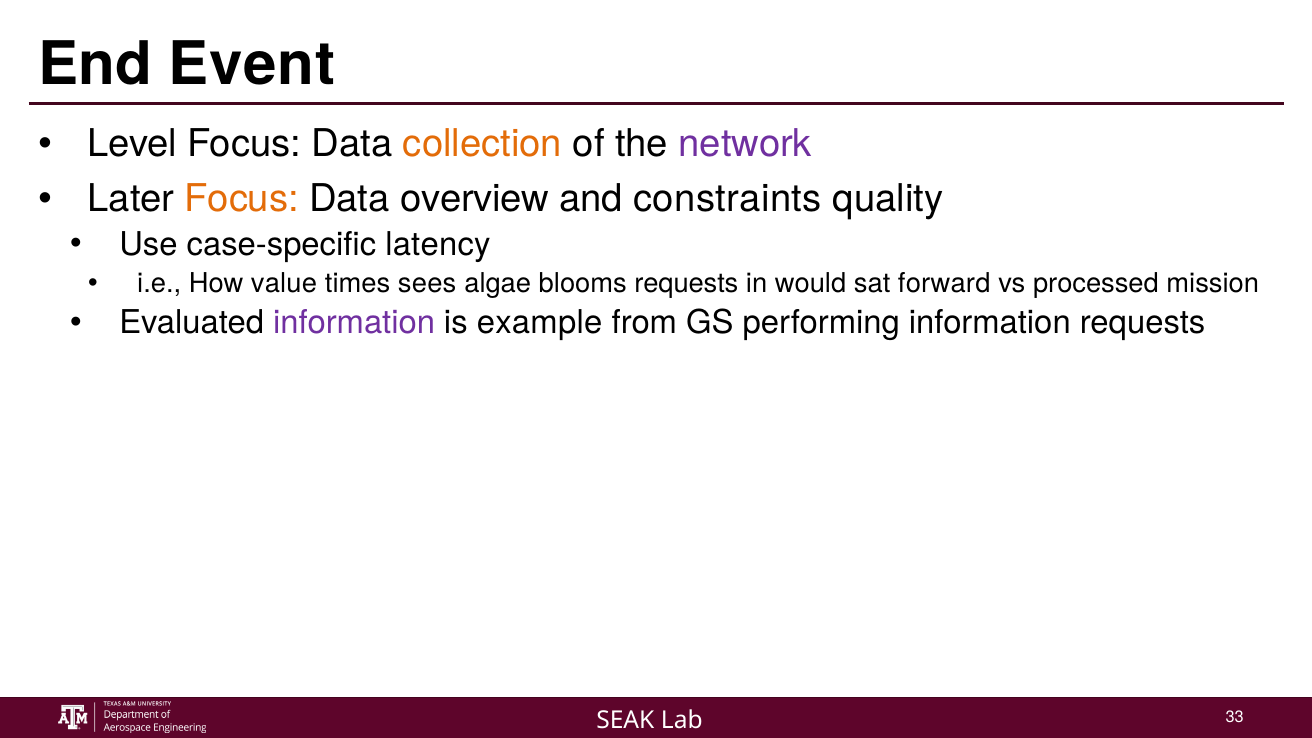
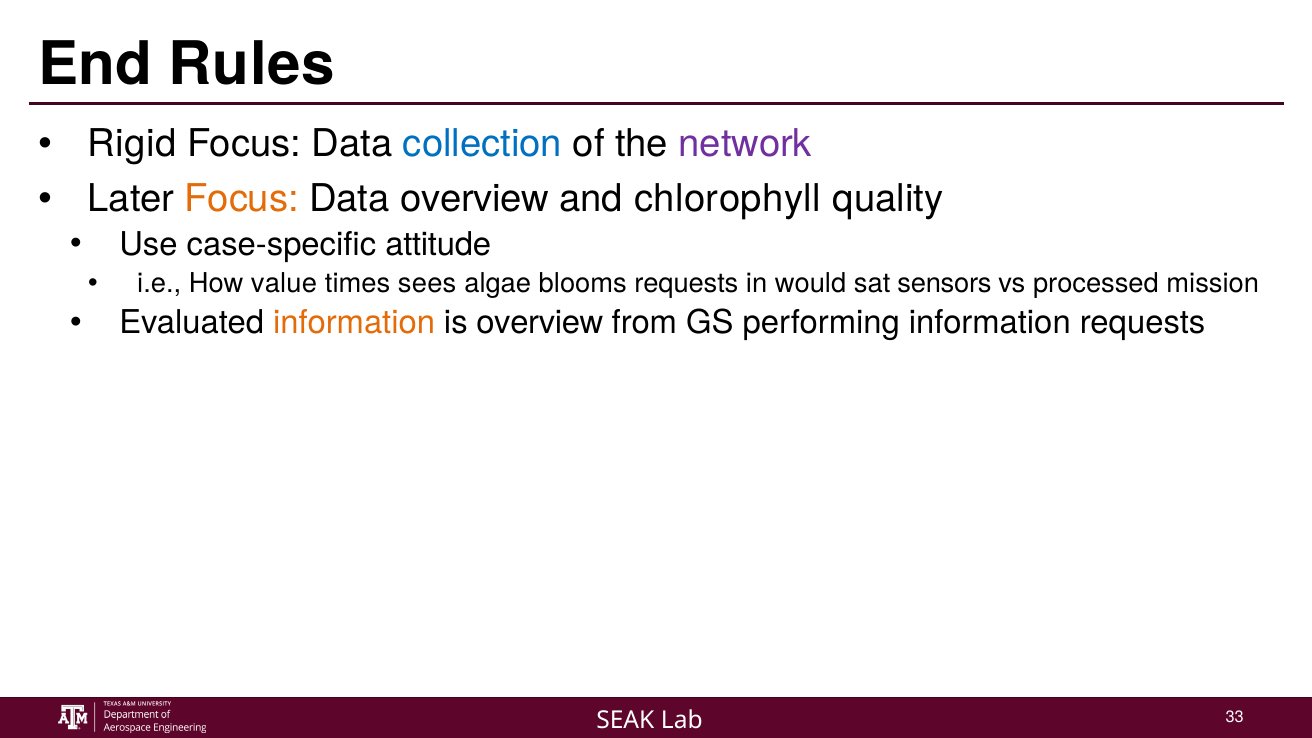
Event: Event -> Rules (252, 64)
Level: Level -> Rigid (132, 144)
collection colour: orange -> blue (483, 144)
constraints: constraints -> chlorophyll (728, 199)
latency: latency -> attitude (438, 244)
forward: forward -> sensors (944, 284)
information colour: purple -> orange (354, 323)
is example: example -> overview (540, 323)
